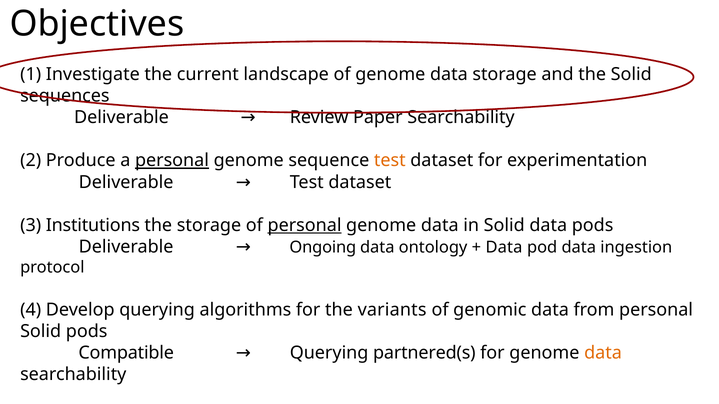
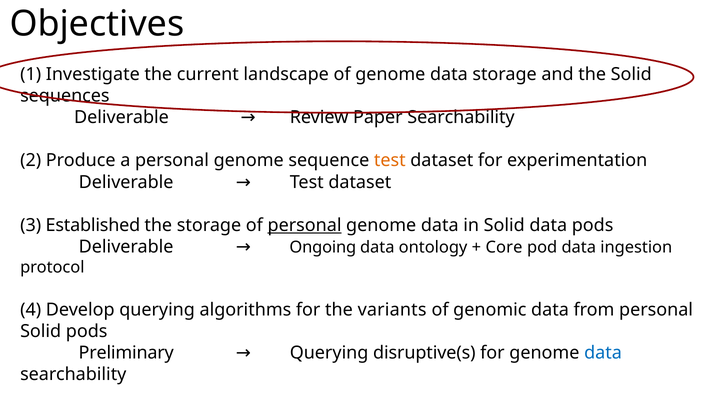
personal underline: present -> none (172, 161)
Institutions: Institutions -> Established (93, 225)
Data: Data -> Core (504, 247)
Compatible: Compatible -> Preliminary (126, 353)
partnered(s: partnered(s -> disruptive(s (424, 353)
data colour: orange -> blue (603, 353)
